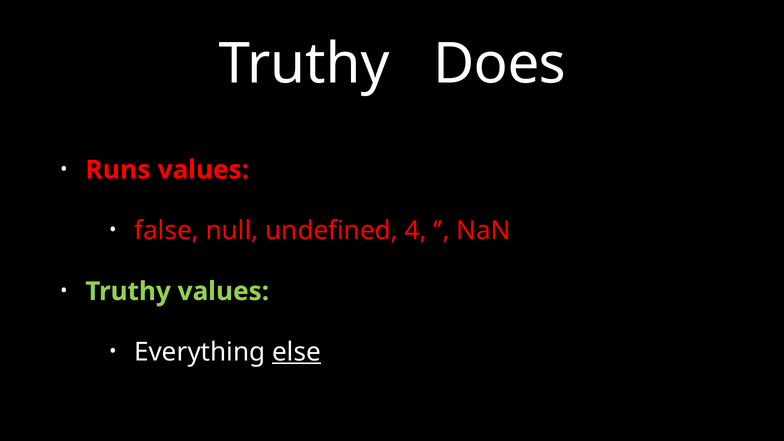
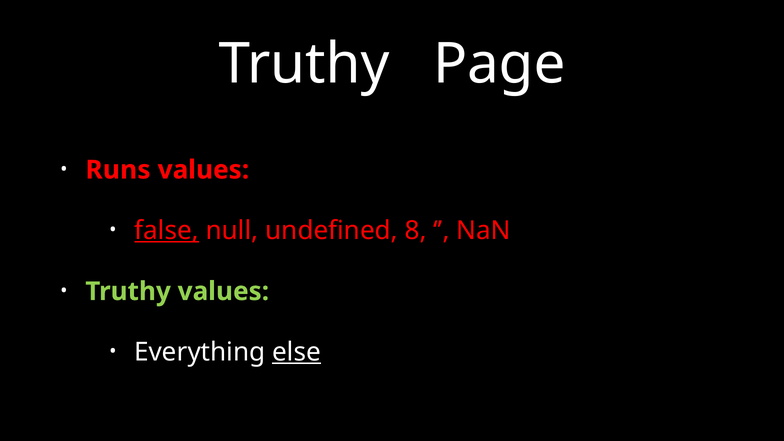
Does: Does -> Page (499, 64)
false underline: none -> present (167, 231)
4: 4 -> 8 (416, 231)
